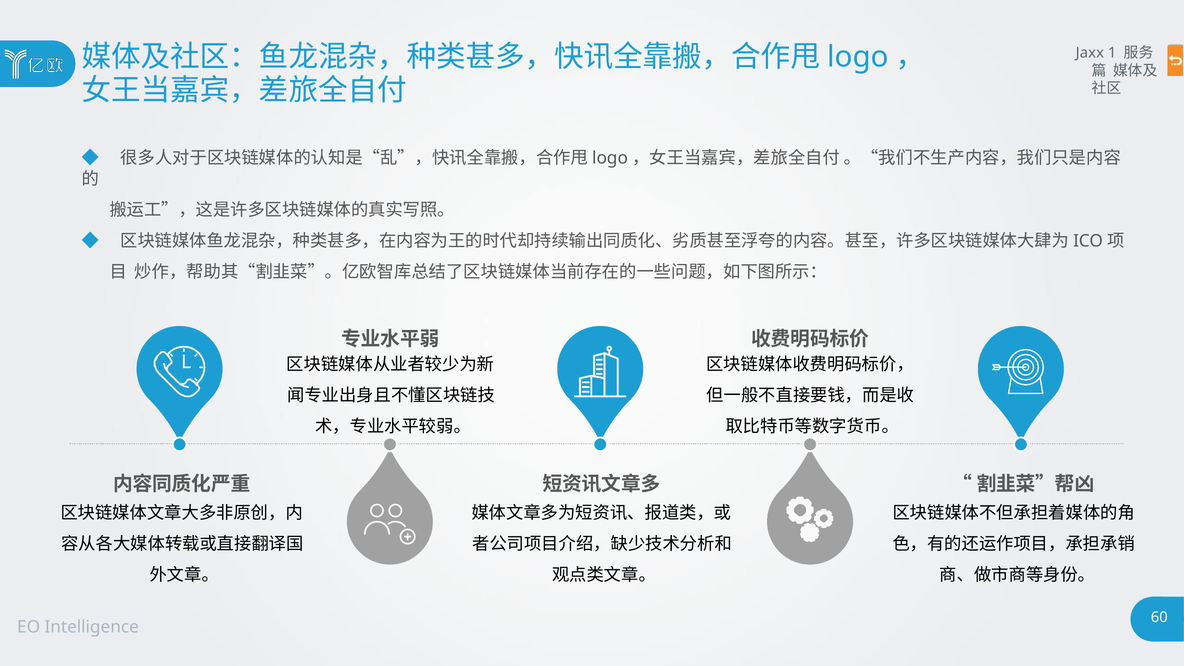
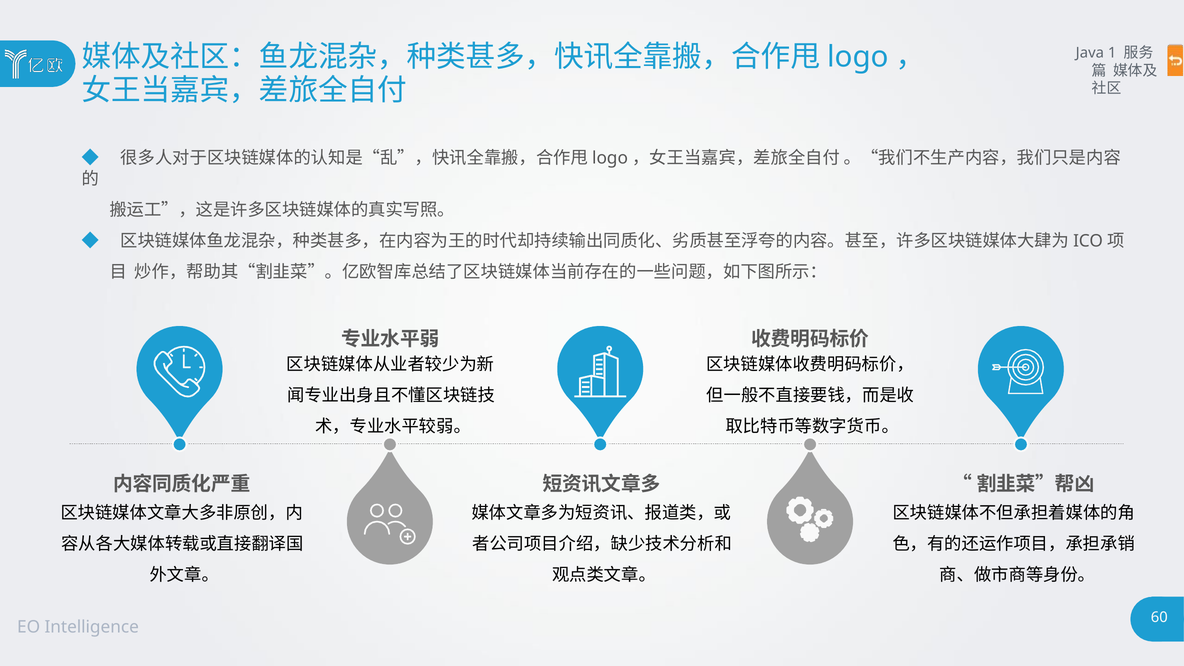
Jaxx: Jaxx -> Java (1090, 53)
